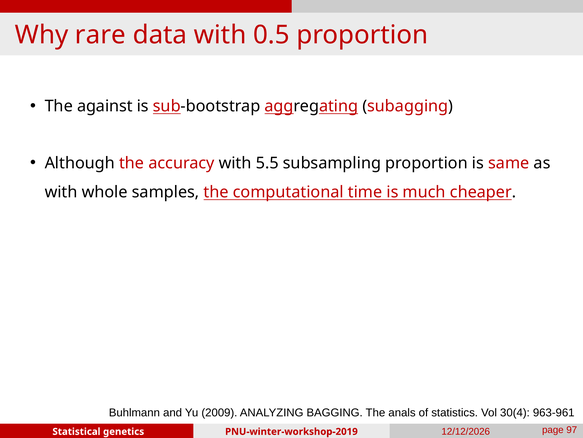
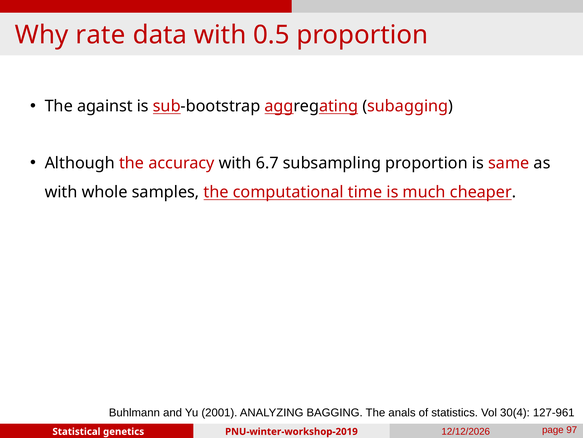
rare: rare -> rate (100, 35)
5.5: 5.5 -> 6.7 (267, 163)
2009: 2009 -> 2001 (219, 412)
963-961: 963-961 -> 127-961 (554, 412)
